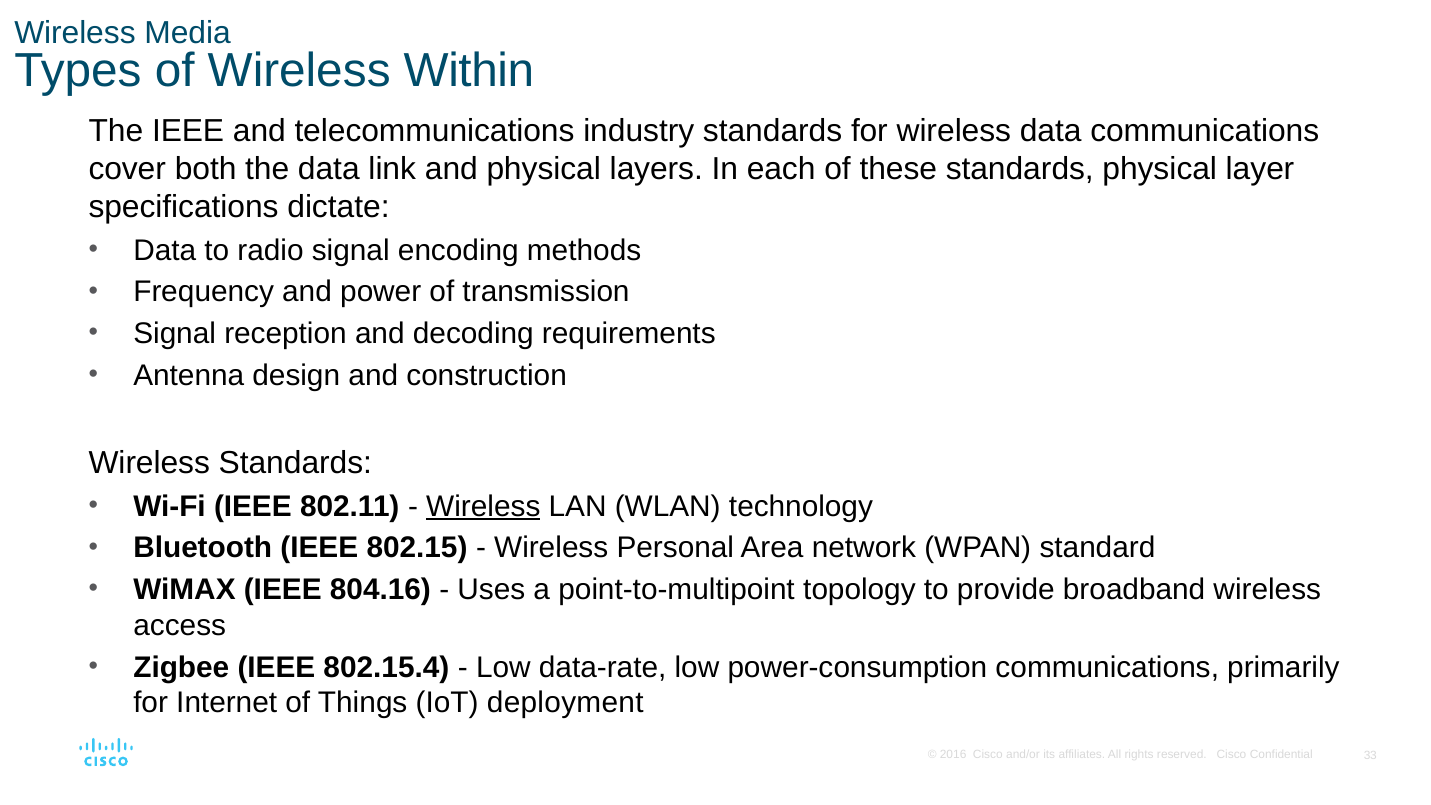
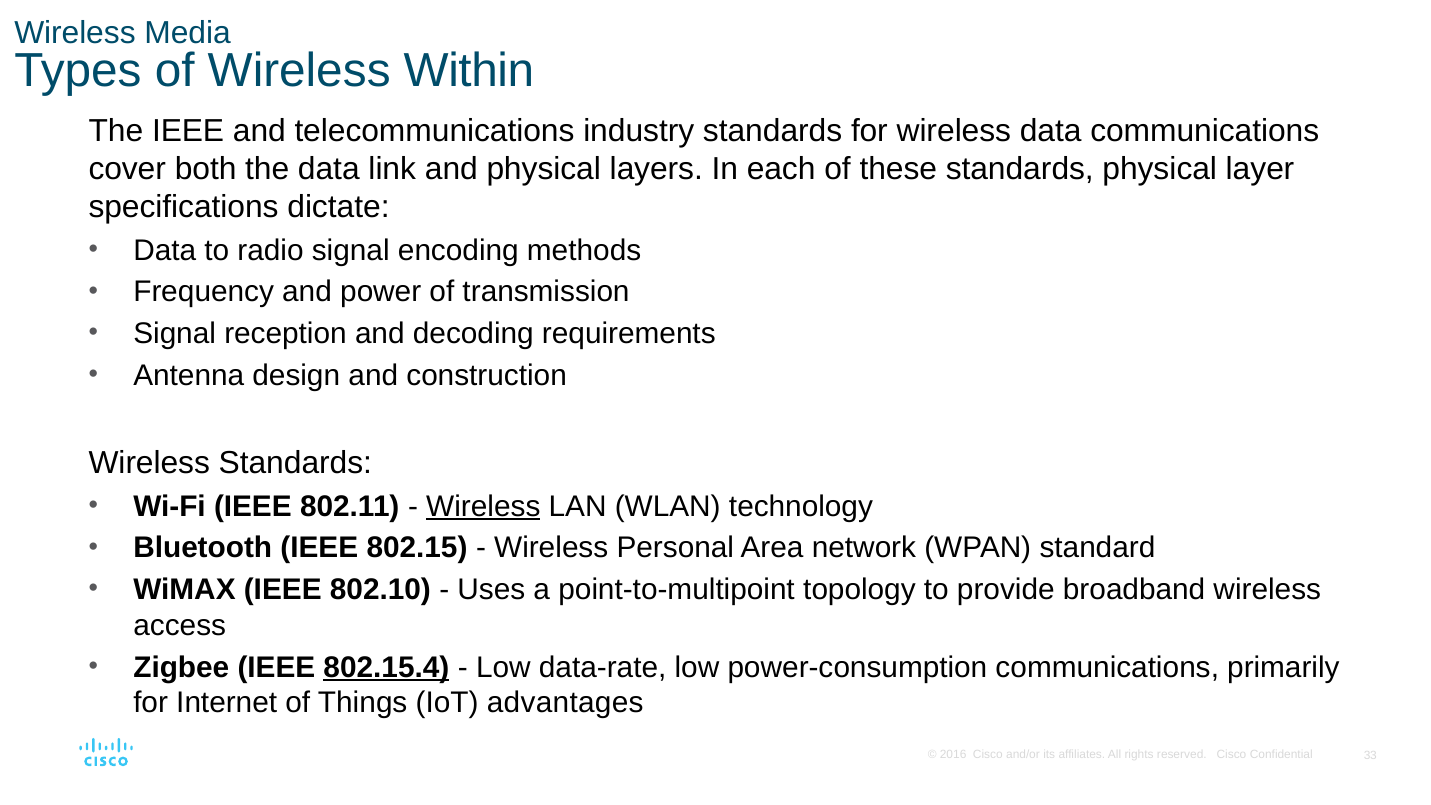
804.16: 804.16 -> 802.10 (380, 590)
802.15.4 underline: none -> present (386, 667)
deployment: deployment -> advantages (565, 703)
